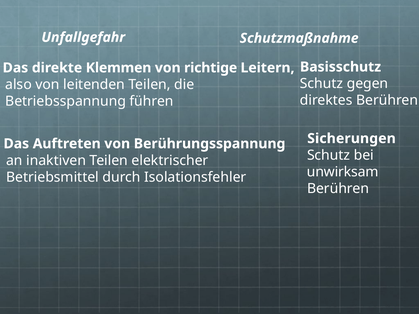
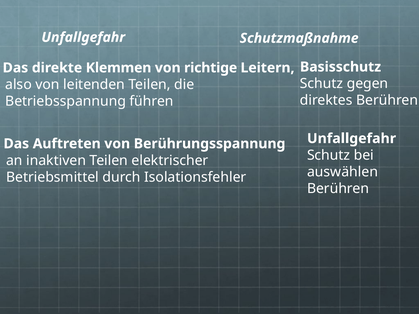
Sicherungen: Sicherungen -> Unfallgefahr (352, 139)
unwirksam: unwirksam -> auswählen (343, 172)
